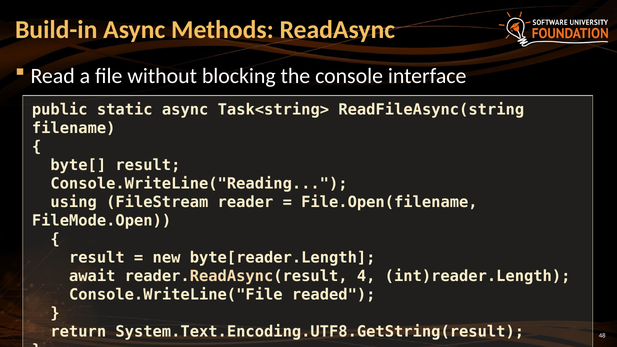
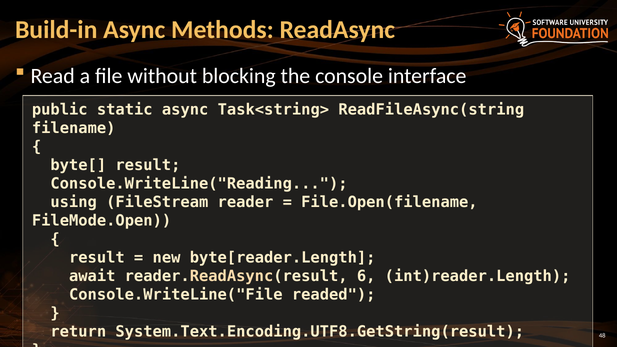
4: 4 -> 6 (366, 276)
